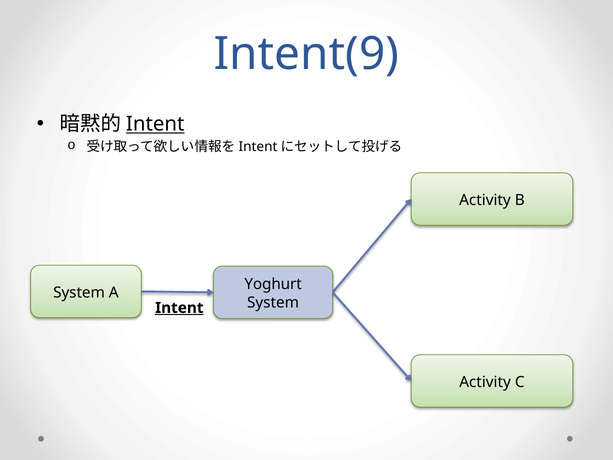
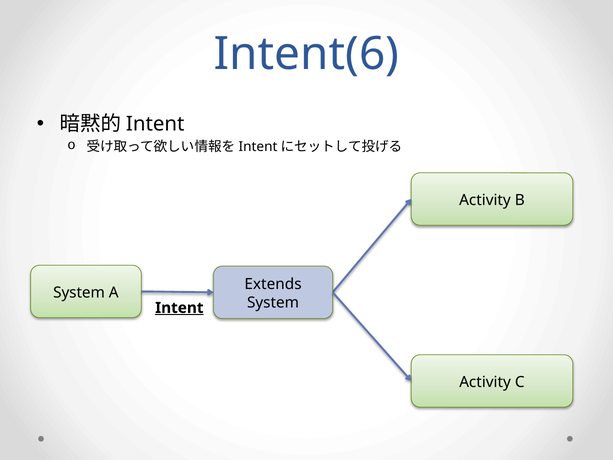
Intent(9: Intent(9 -> Intent(6 (306, 54)
Intent underline: present -> none (155, 124)
Yoghurt: Yoghurt -> Extends (273, 284)
